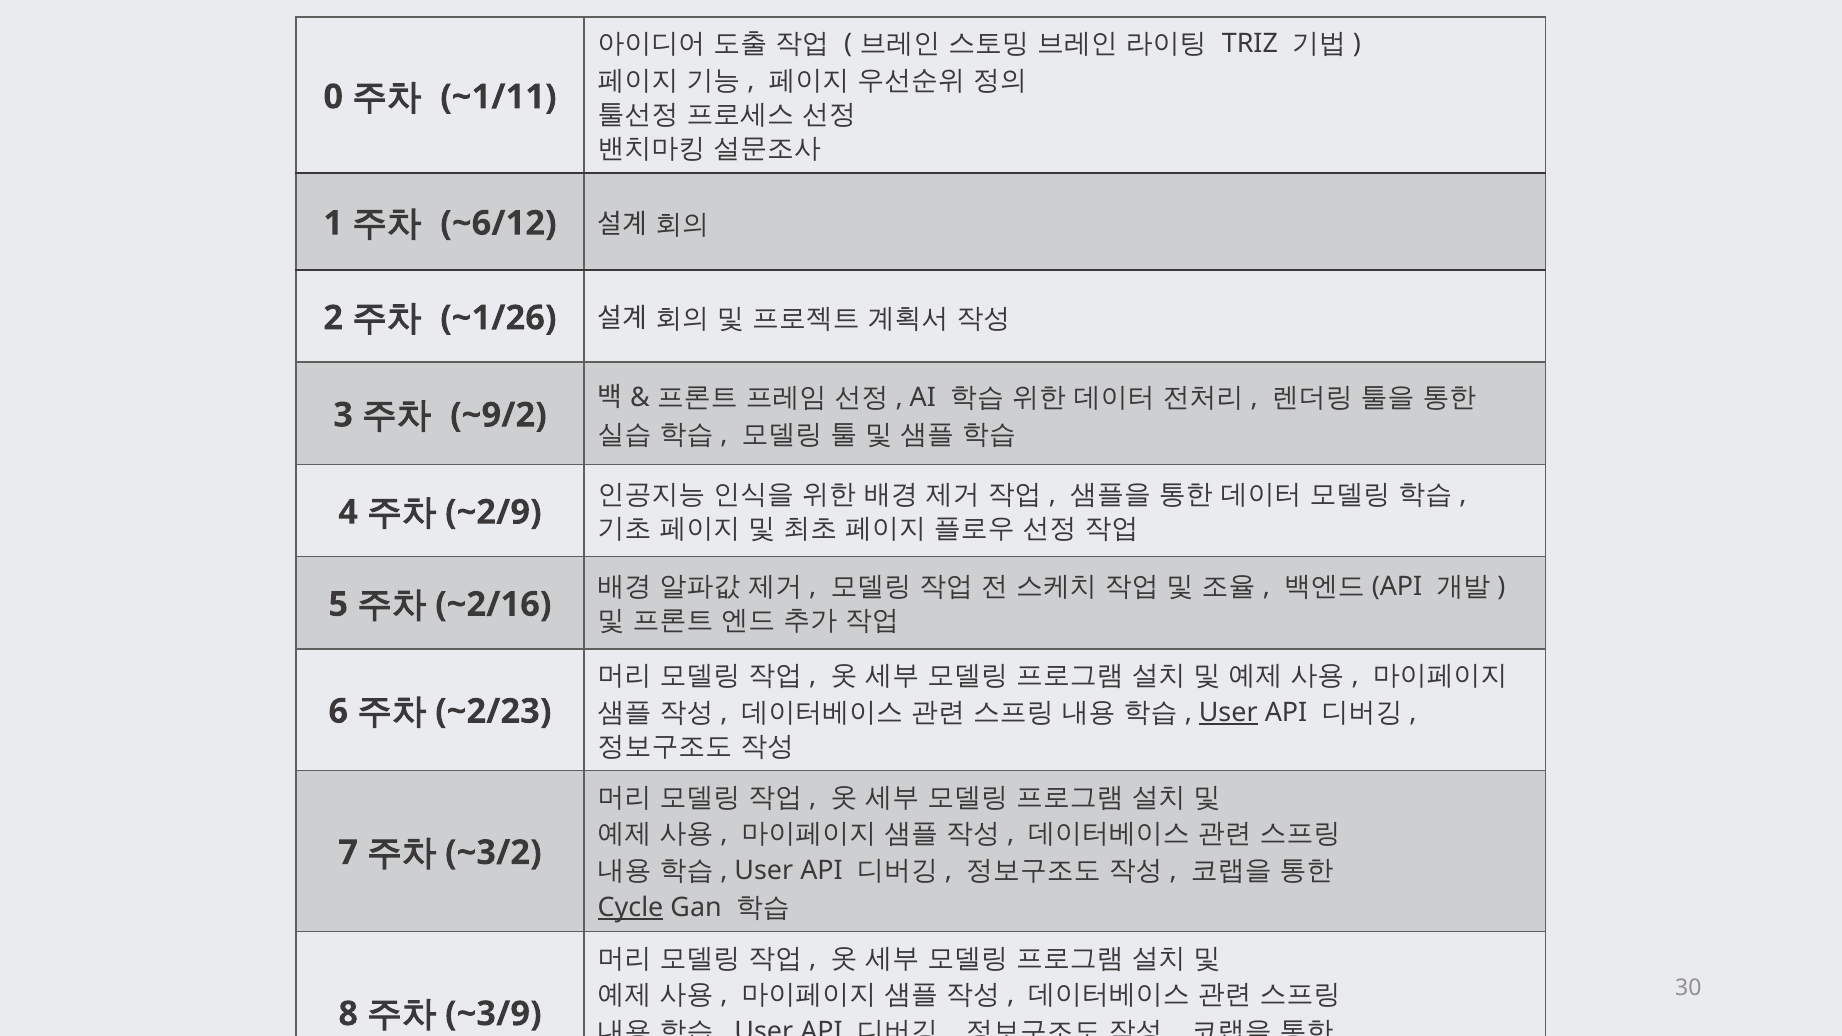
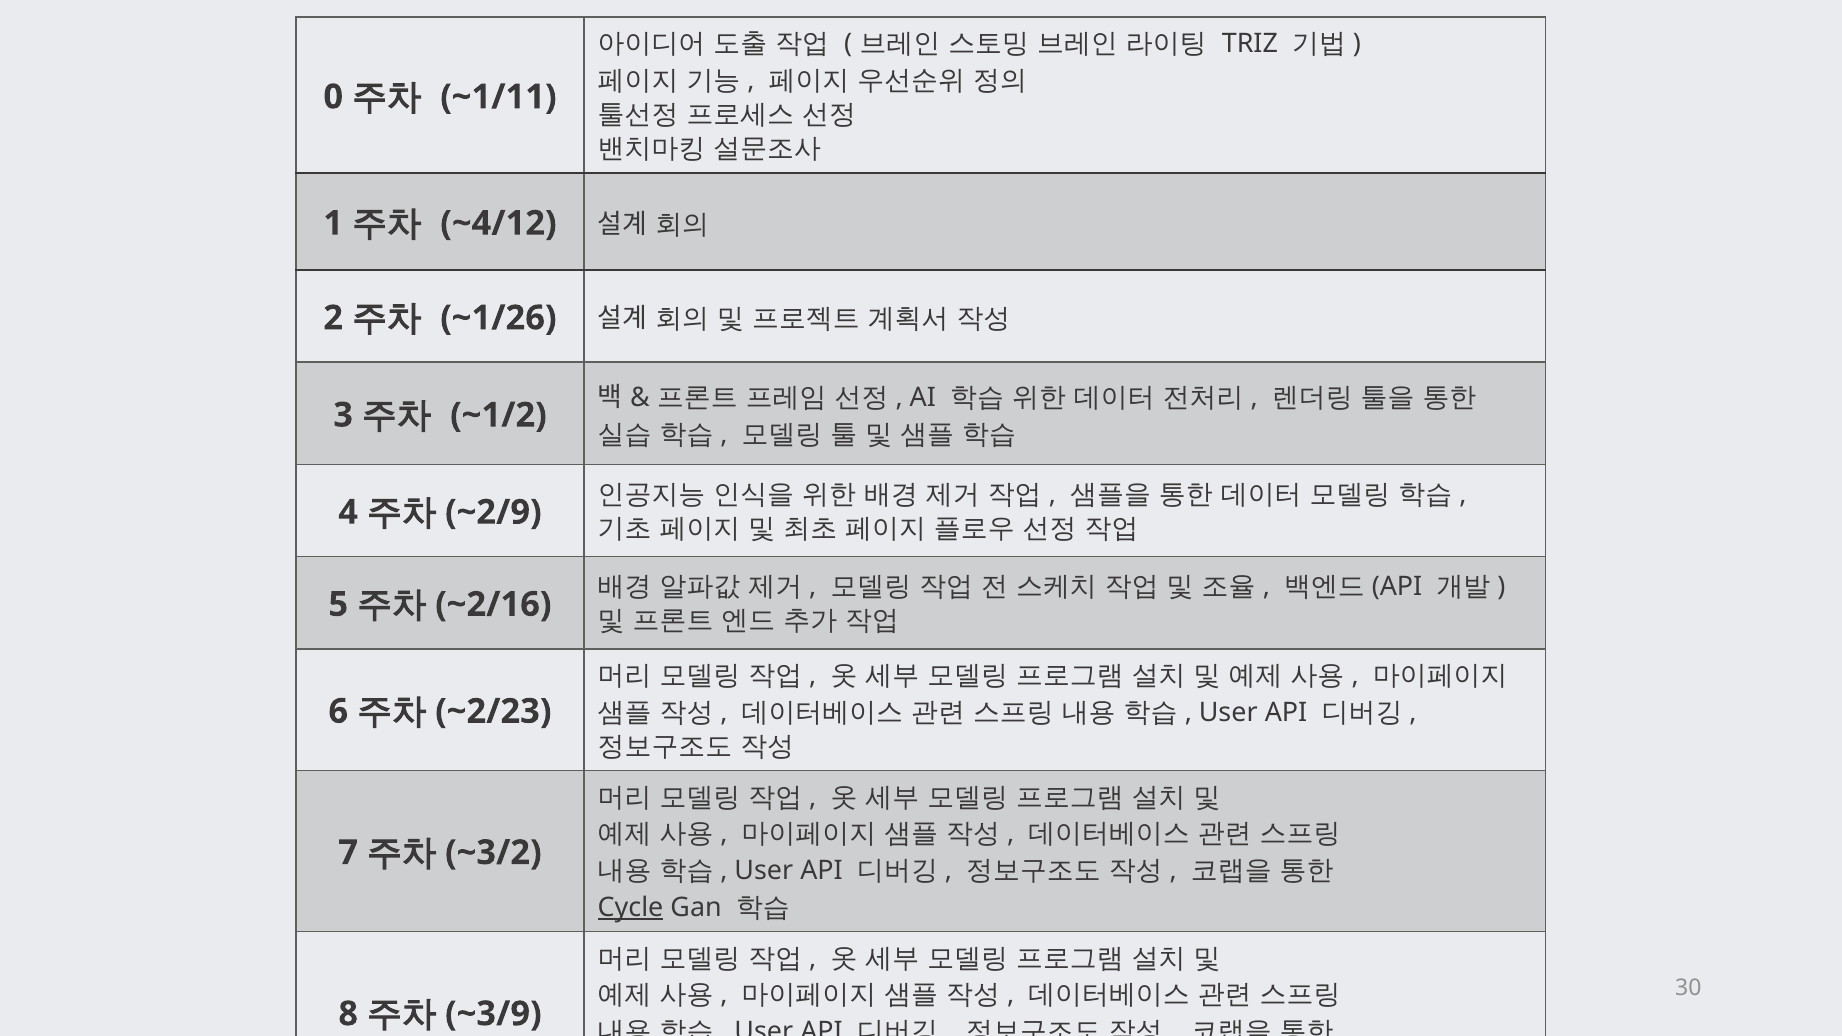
~6/12: ~6/12 -> ~4/12 (498, 223)
~9/2: ~9/2 -> ~1/2 (498, 415)
User underline: present -> none (1228, 712)
